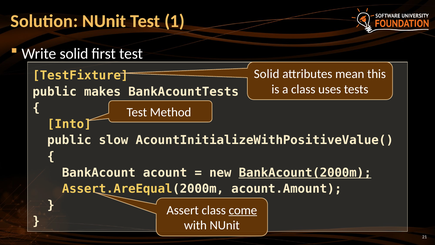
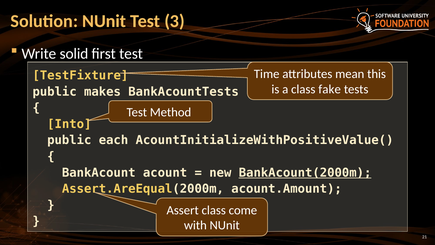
1: 1 -> 3 (175, 21)
Solid: Solid -> Time (267, 74)
uses: uses -> fake (330, 89)
slow: slow -> each (113, 140)
come underline: present -> none (243, 210)
